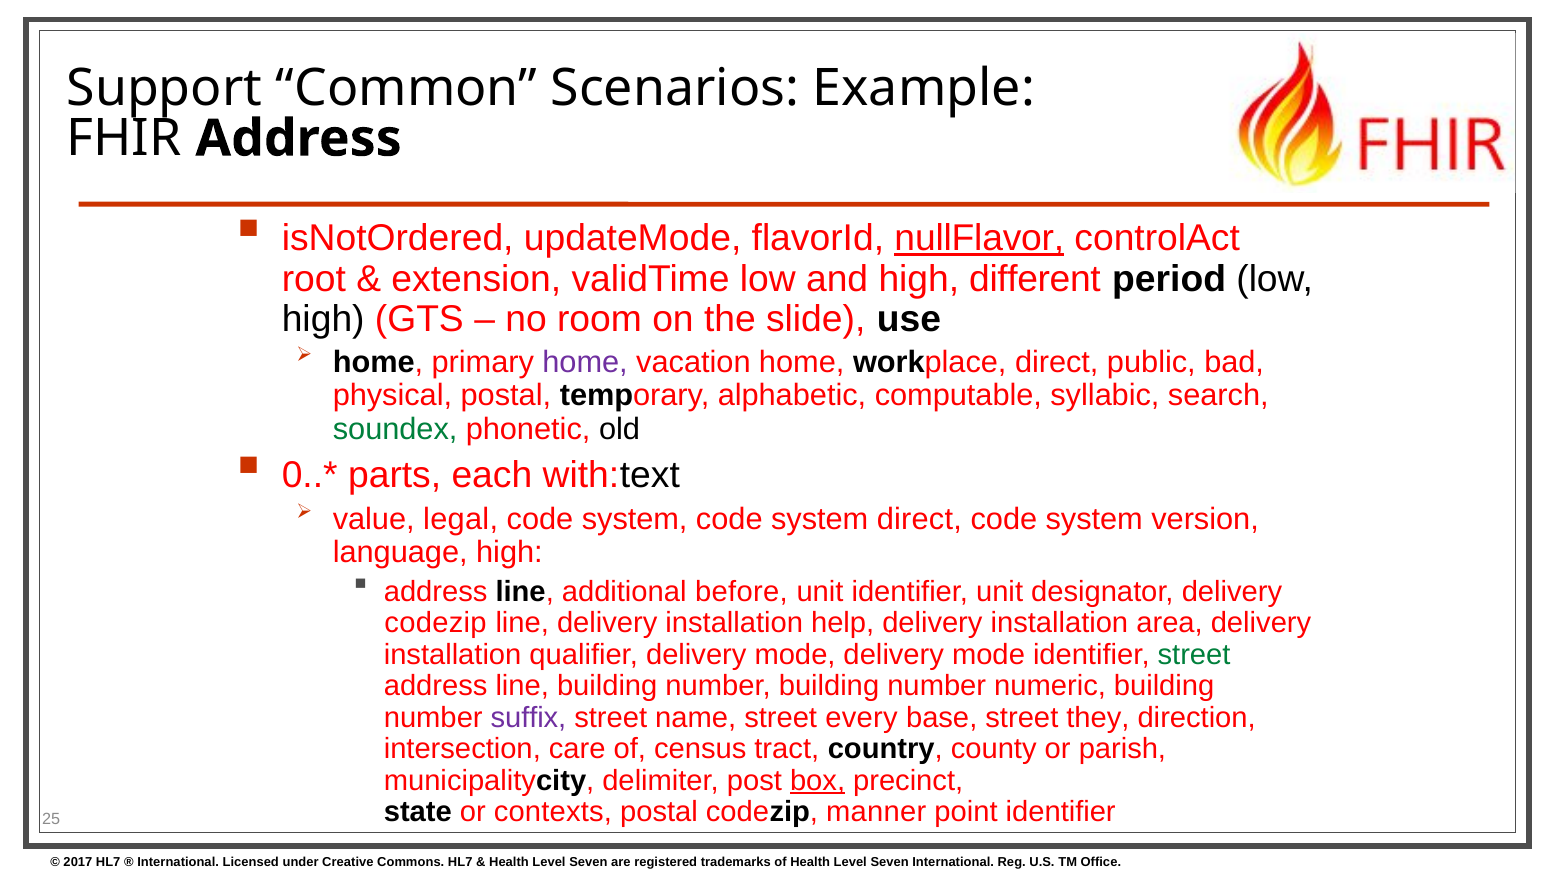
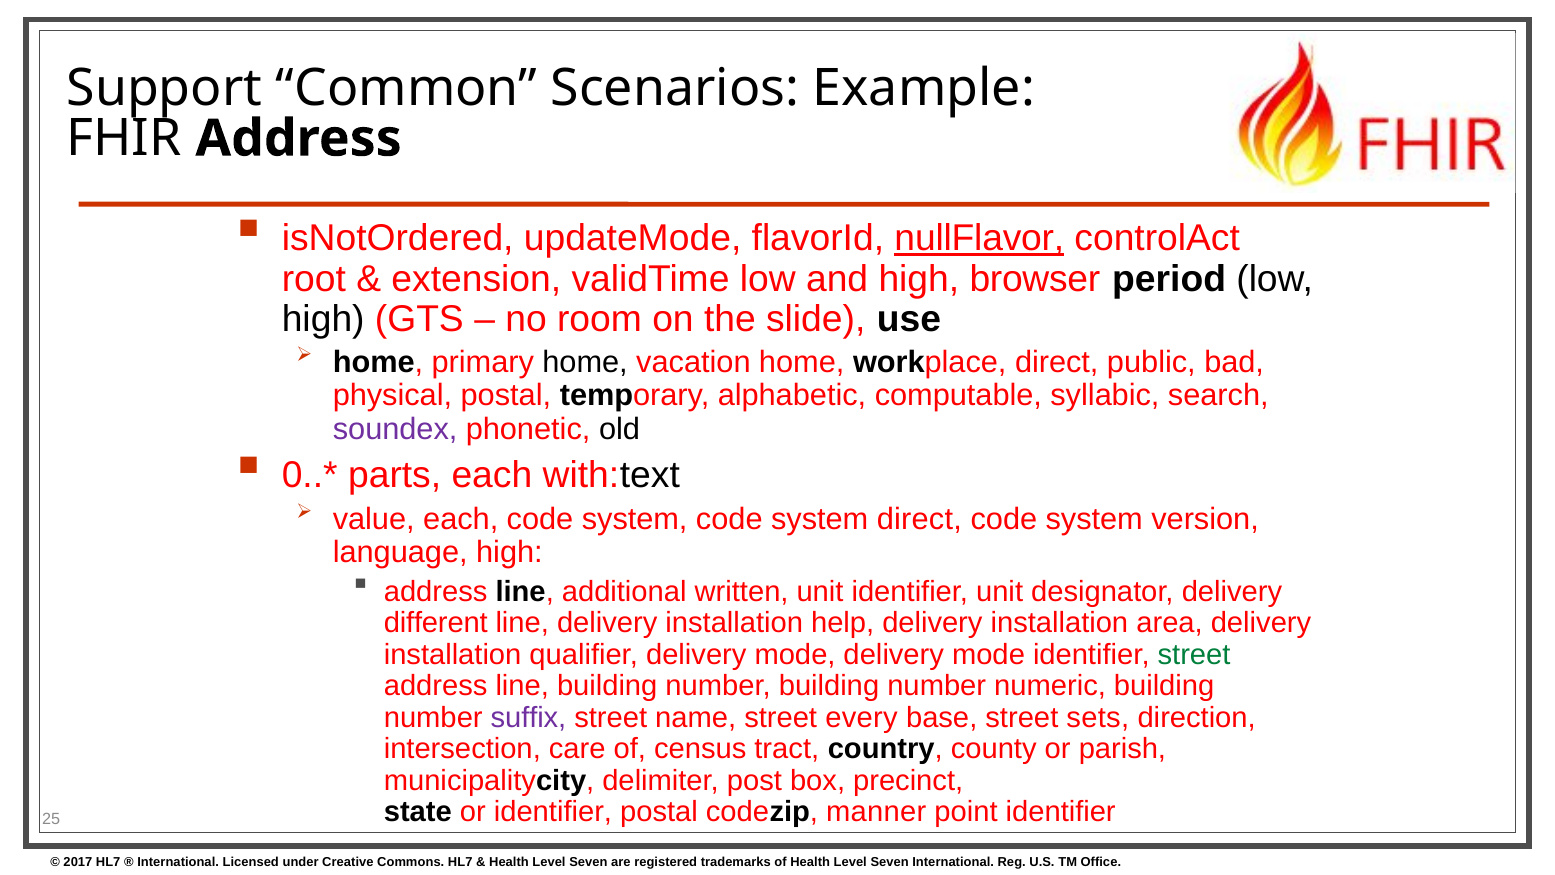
different: different -> browser (1035, 279)
home colour: purple -> black (585, 362)
soundex colour: green -> purple (395, 429)
value legal: legal -> each (461, 519)
before: before -> written (742, 591)
codezip: codezip -> different (436, 623)
they: they -> sets (1098, 717)
box underline: present -> none (818, 780)
or contexts: contexts -> identifier (553, 812)
